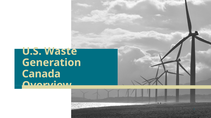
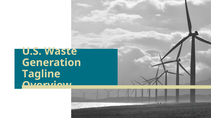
Canada: Canada -> Tagline (41, 74)
